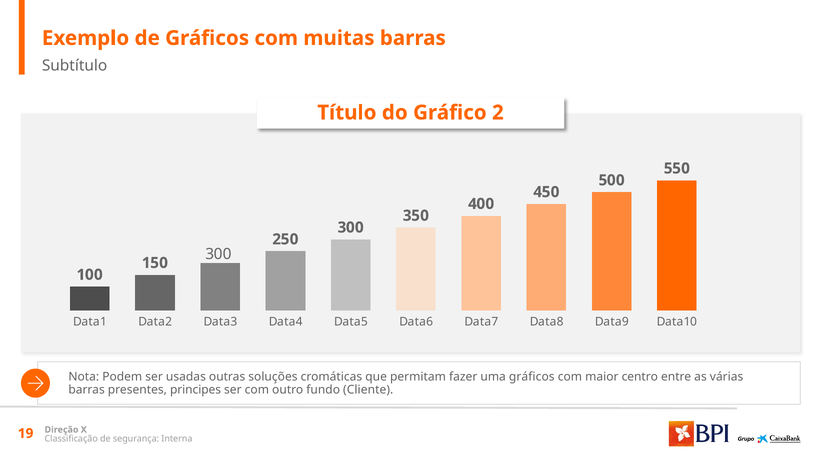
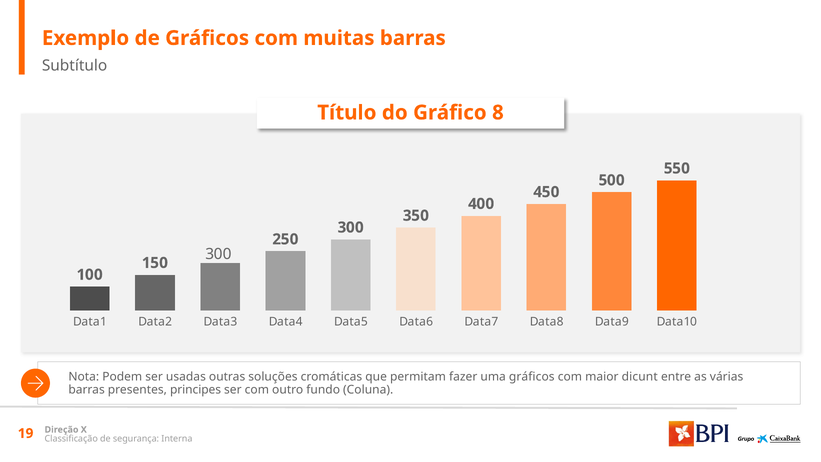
2: 2 -> 8 (498, 113)
centro: centro -> dicunt (640, 376)
Cliente: Cliente -> Coluna (368, 389)
